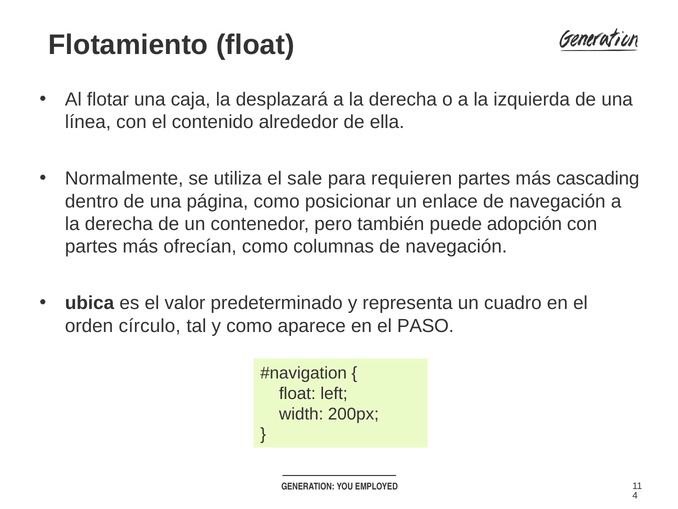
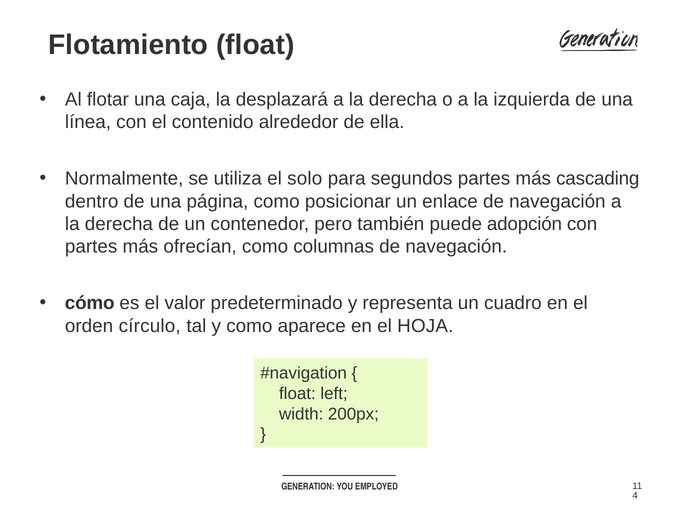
sale: sale -> solo (305, 179)
requieren: requieren -> segundos (412, 179)
ubica: ubica -> cómo (90, 303)
PASO: PASO -> HOJA (425, 326)
